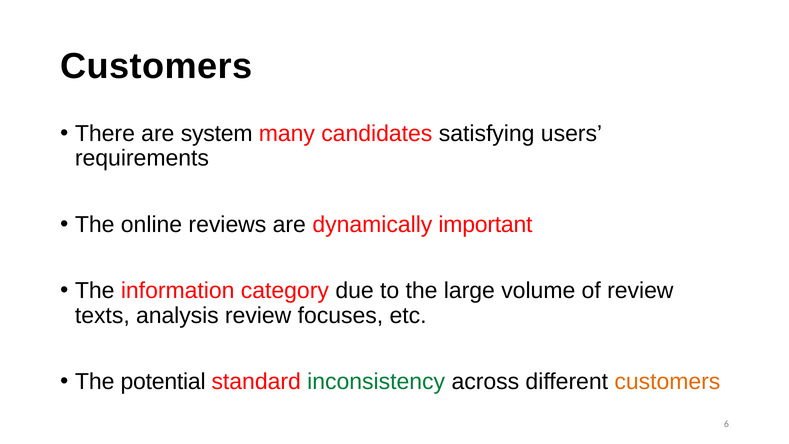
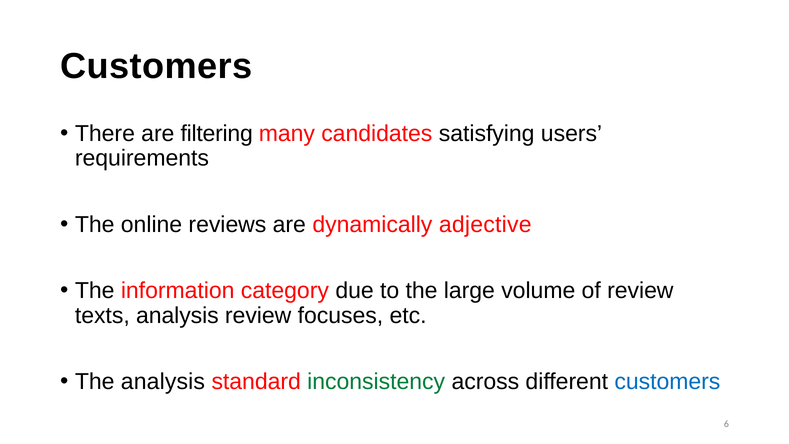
system: system -> filtering (217, 133)
important: important -> adjective (485, 224)
The potential: potential -> analysis (163, 382)
customers colour: orange -> blue (667, 382)
